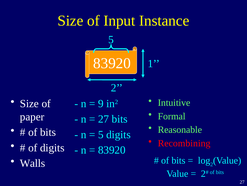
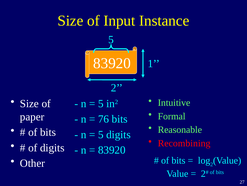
9: 9 -> 5 (101, 103)
27: 27 -> 76 (104, 119)
Walls: Walls -> Other (32, 163)
